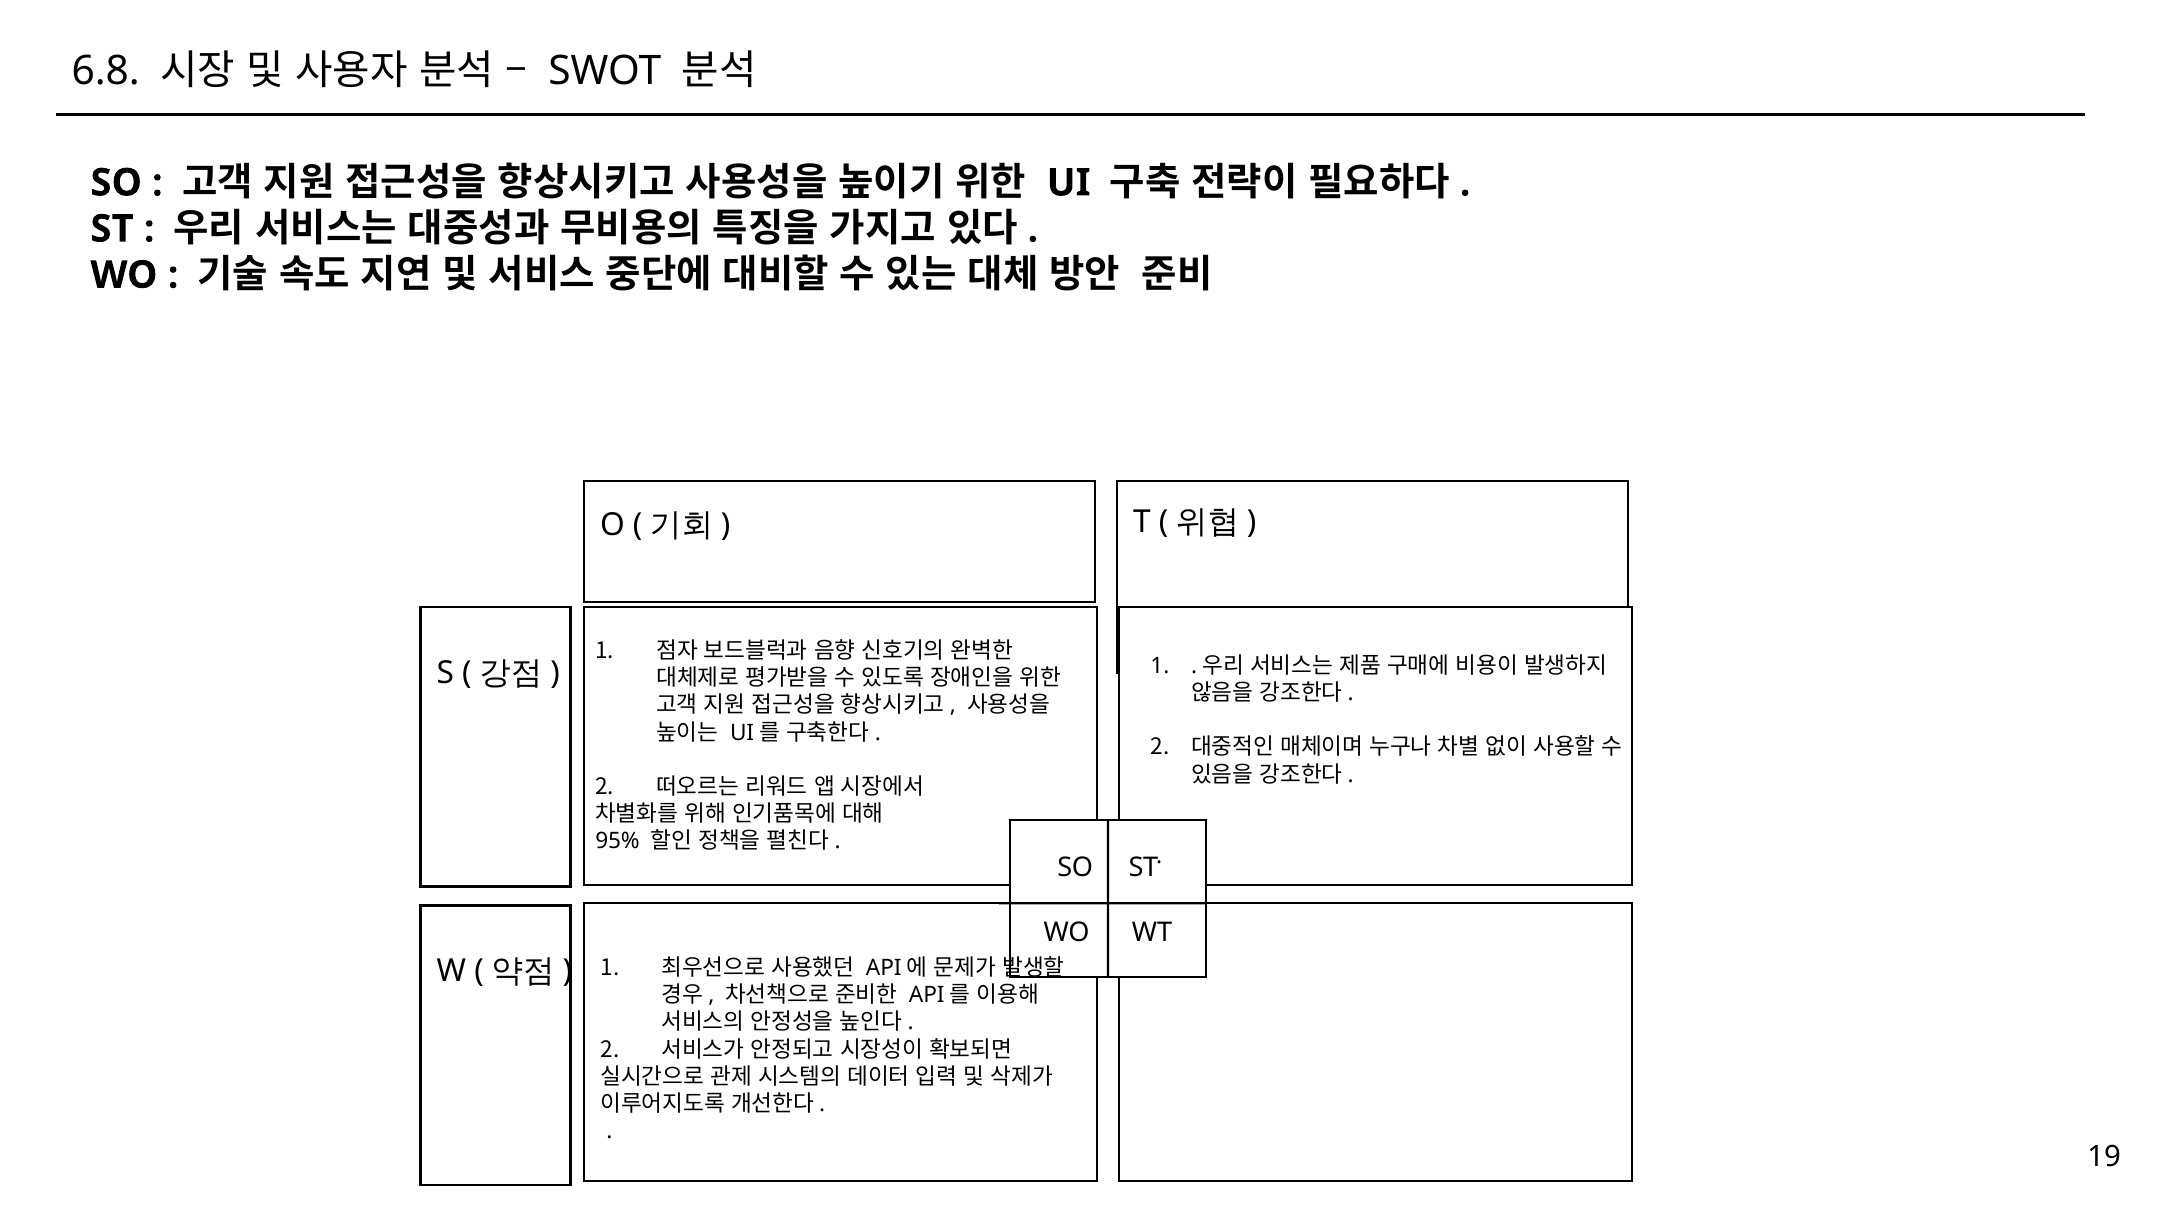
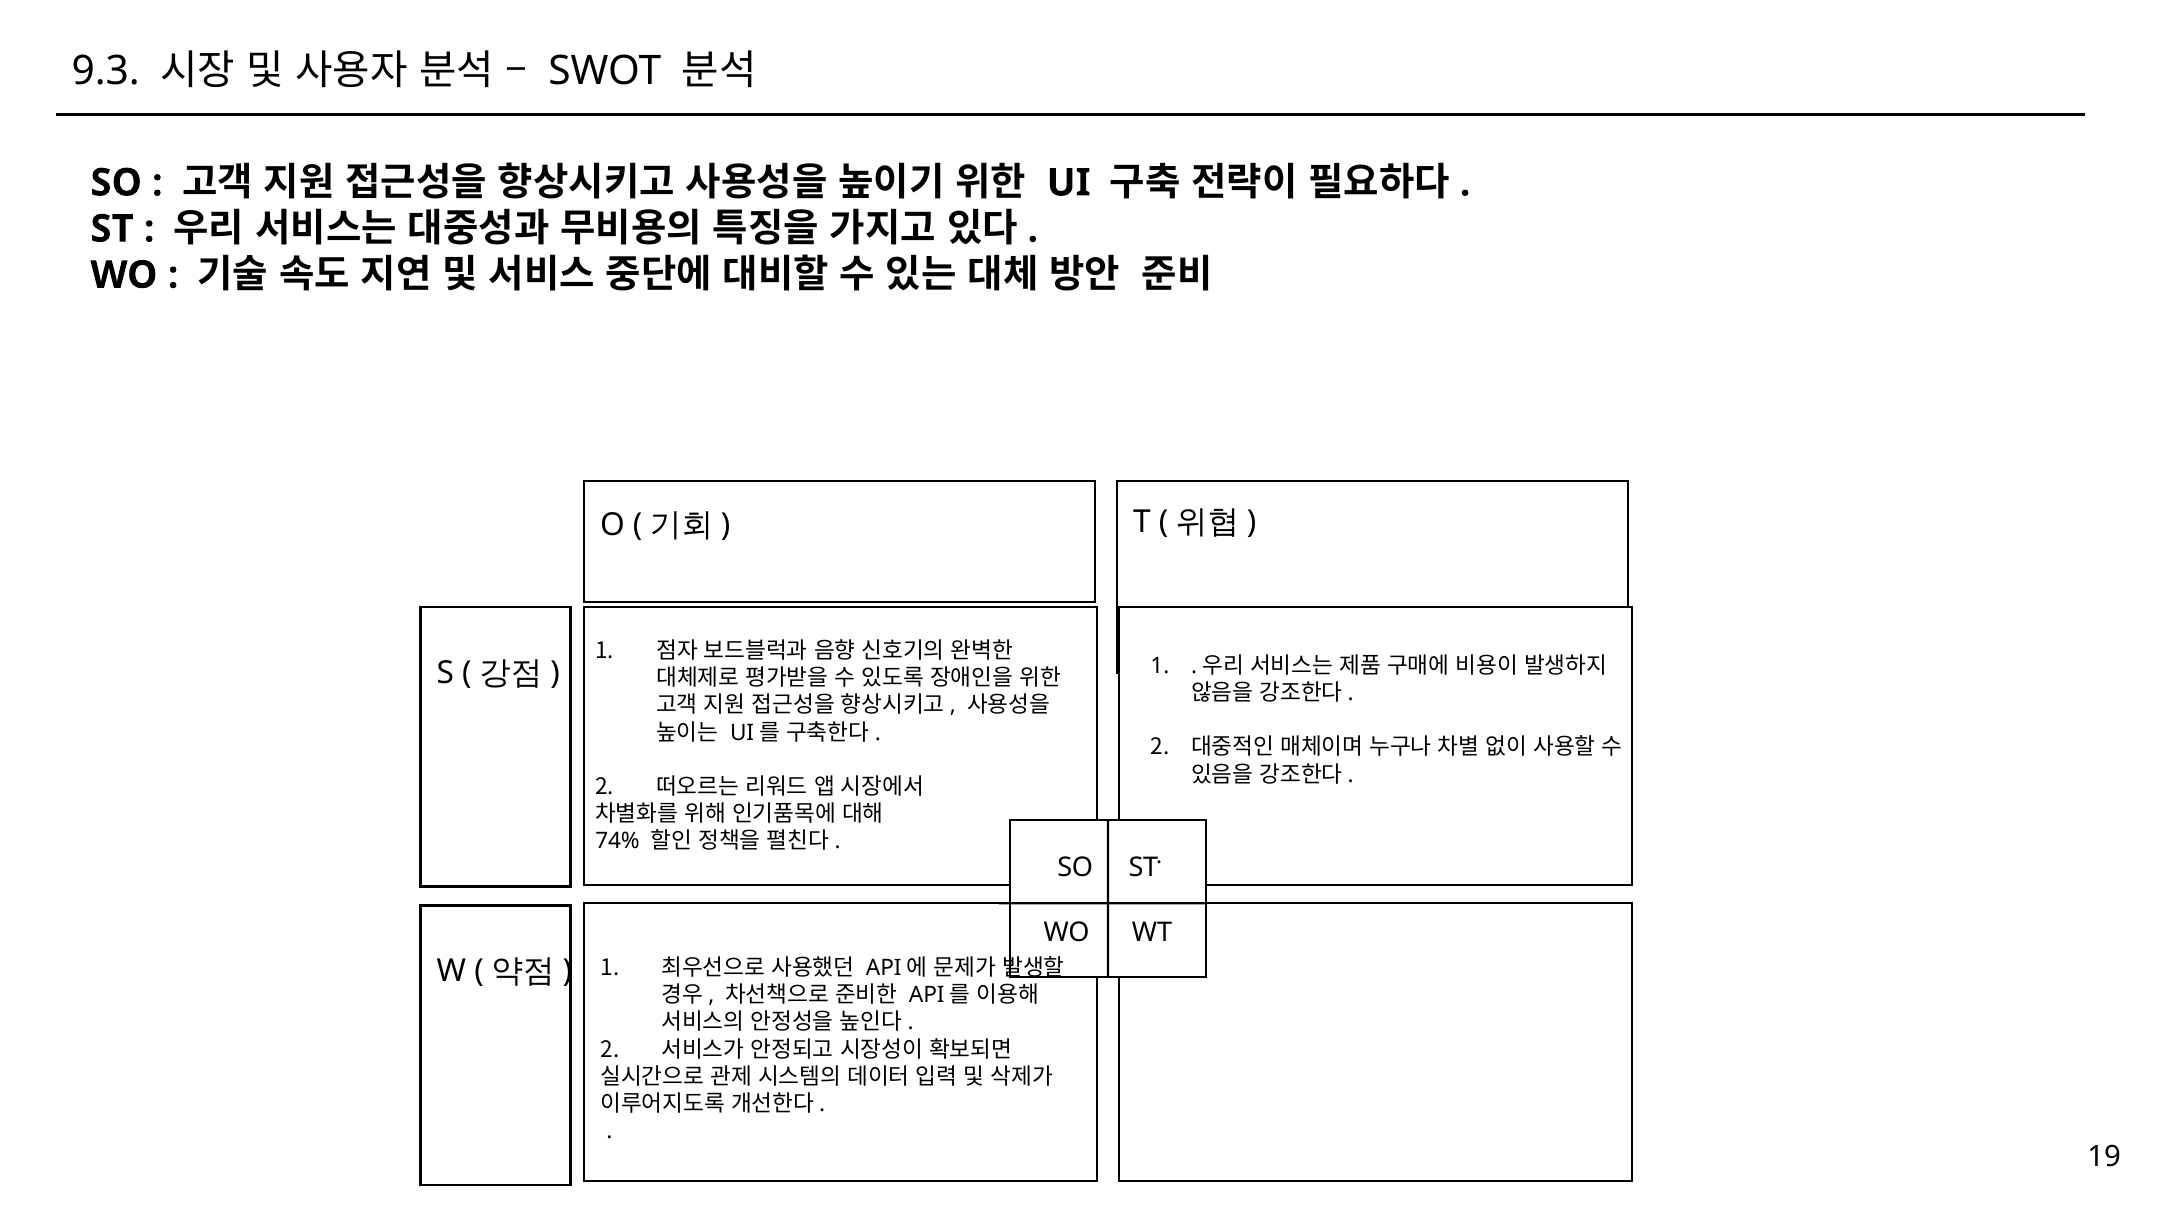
6.8: 6.8 -> 9.3 (106, 71)
95%: 95% -> 74% (617, 841)
